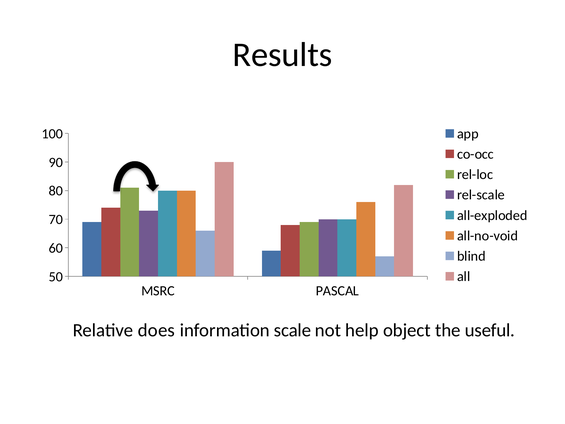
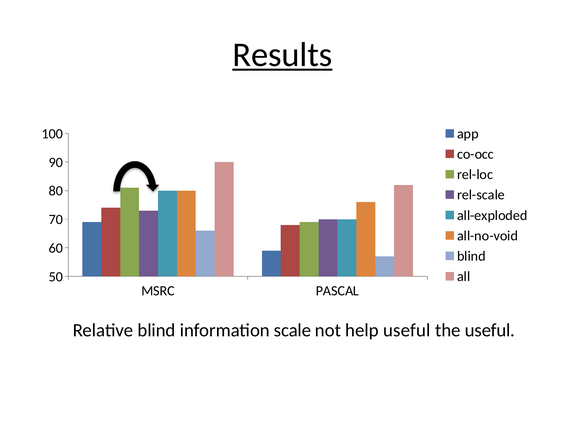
Results underline: none -> present (282, 55)
Relative does: does -> blind (157, 330)
help object: object -> useful (407, 330)
